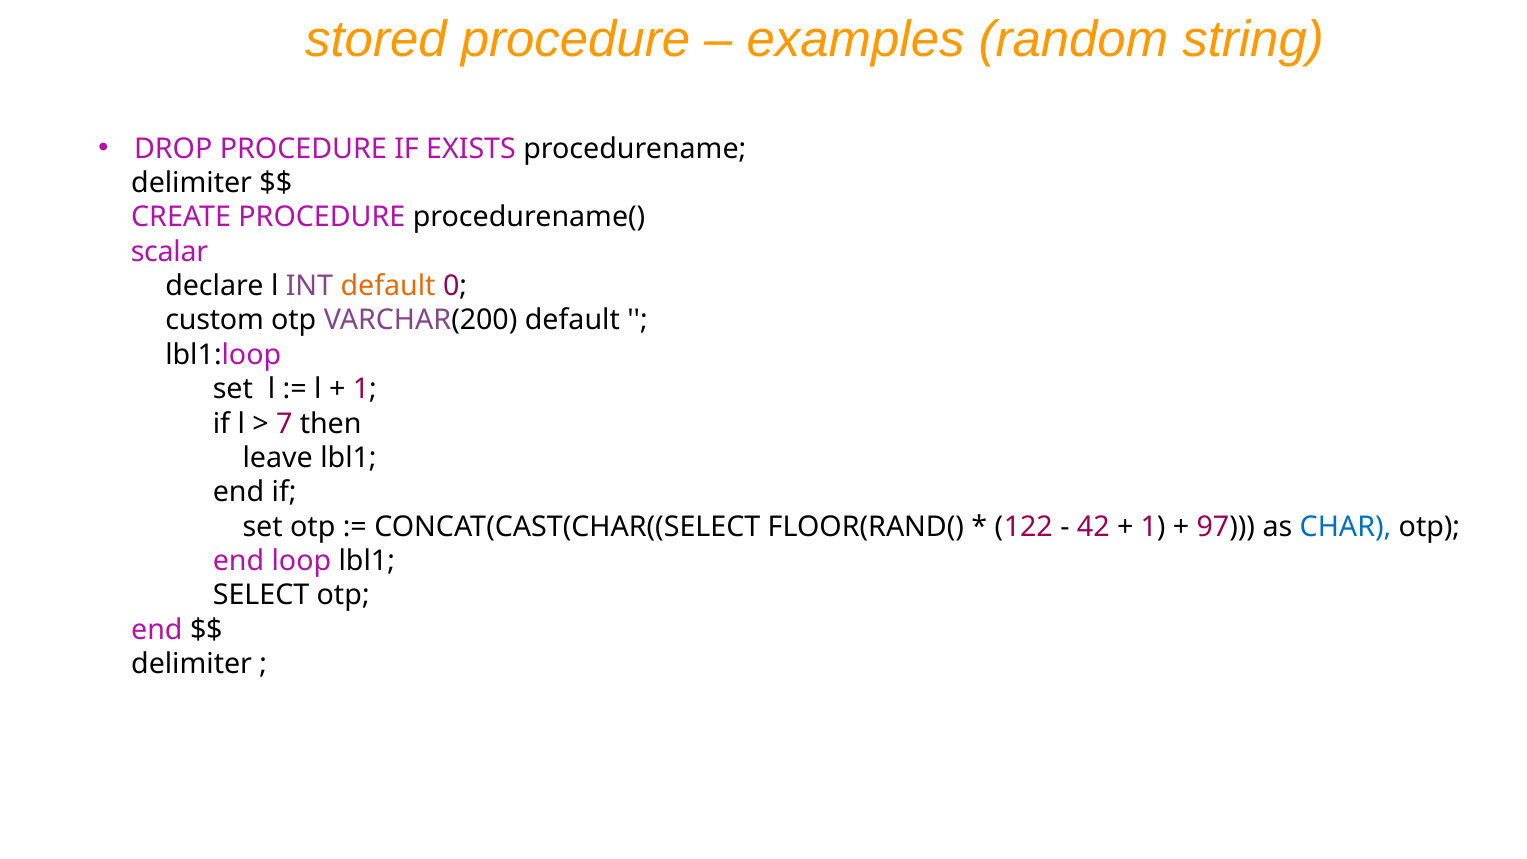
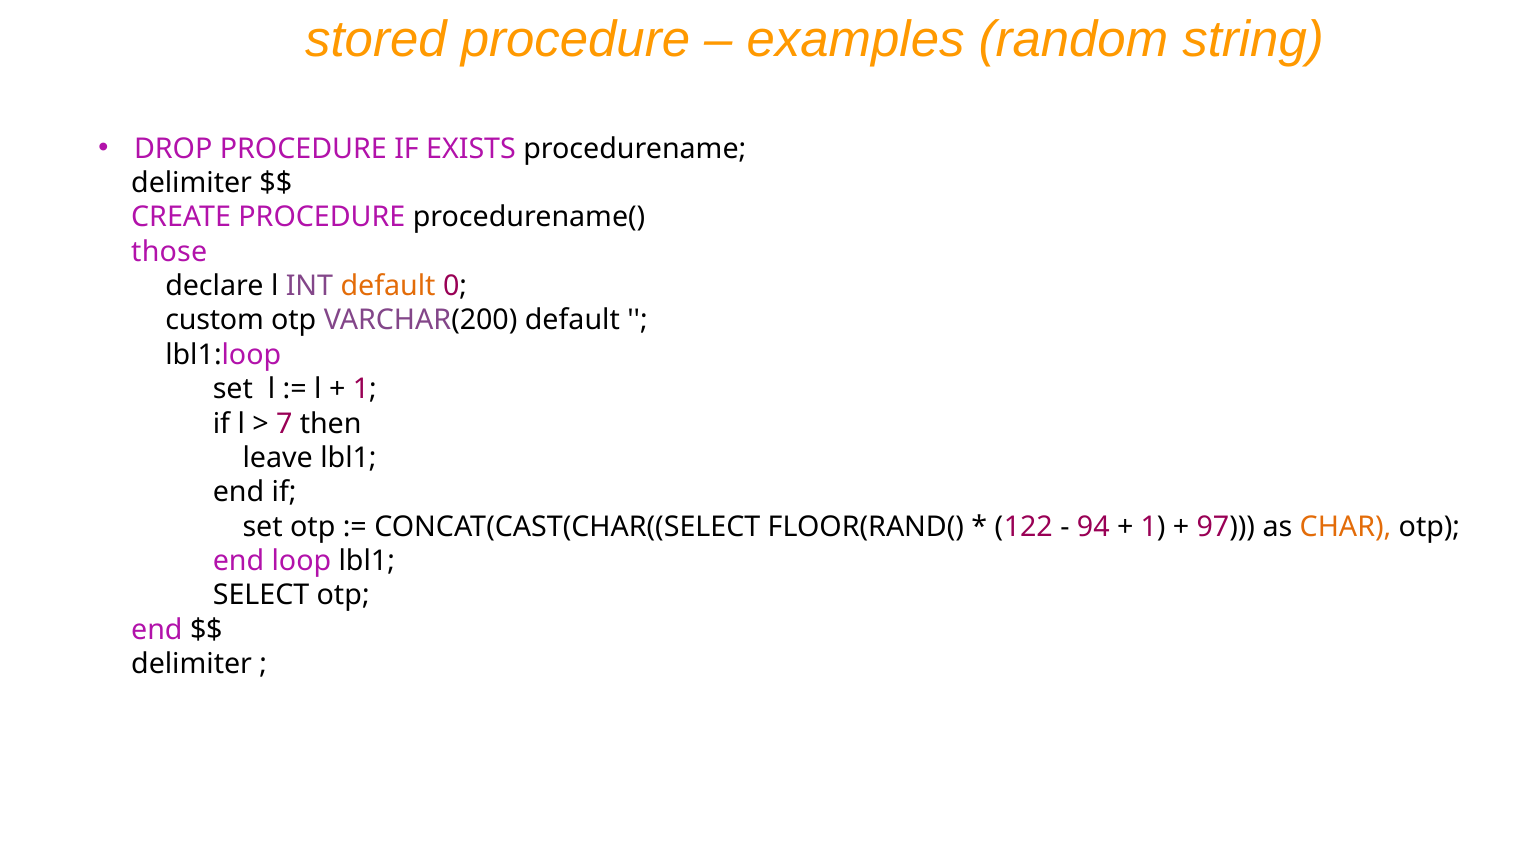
scalar: scalar -> those (169, 252)
42: 42 -> 94 (1093, 527)
CHAR colour: blue -> orange (1345, 527)
